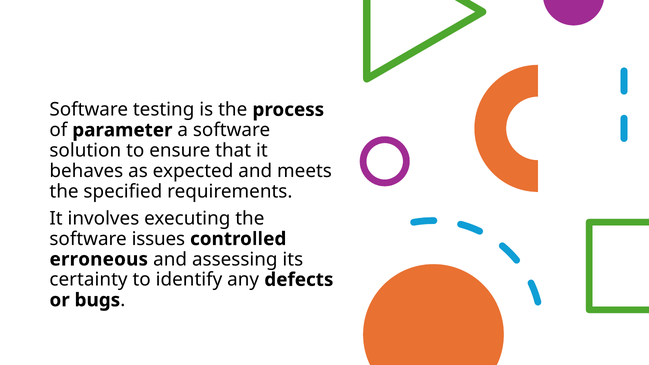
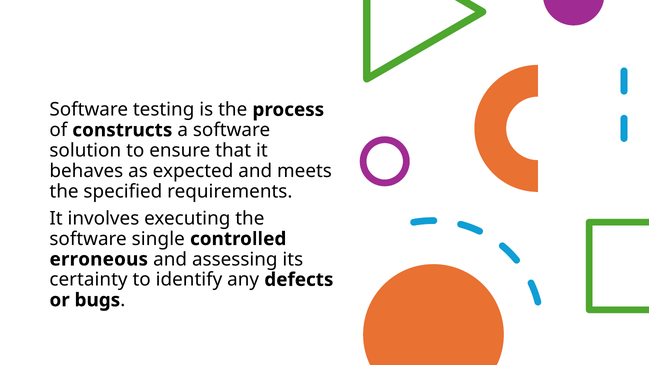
parameter: parameter -> constructs (122, 130)
issues: issues -> single (158, 239)
